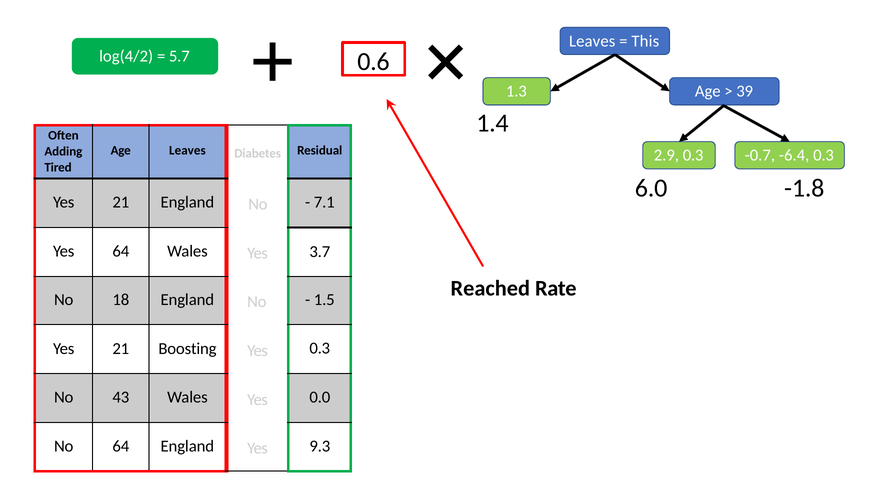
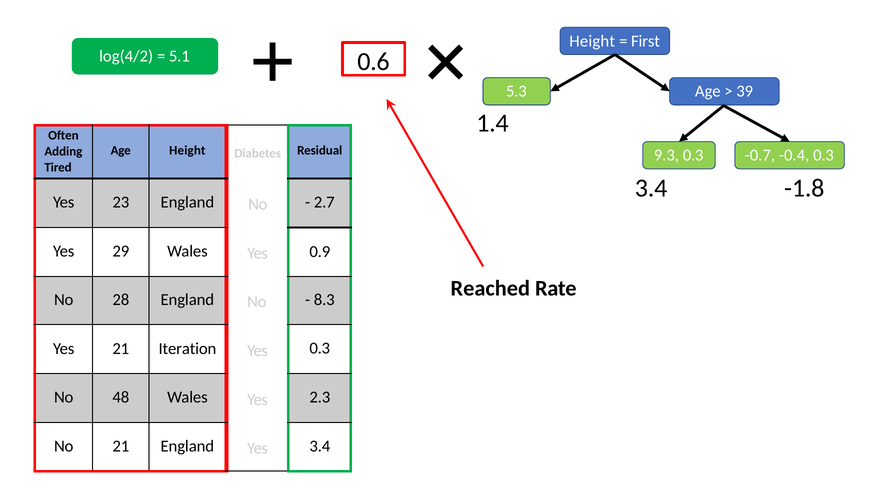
Leaves: Leaves -> Height (592, 41)
This: This -> First (645, 41)
5.7: 5.7 -> 5.1 (179, 56)
1.3: 1.3 -> 5.3 (516, 91)
Age Leaves: Leaves -> Height (187, 151)
2.9: 2.9 -> 9.3 (666, 155)
-6.4: -6.4 -> -0.4 (794, 155)
6.0: 6.0 -> 3.4 (651, 188)
21: 21 -> 23 (121, 202)
7.1: 7.1 -> 2.7 (324, 203)
Yes 64: 64 -> 29 (121, 251)
3.7: 3.7 -> 0.9 (320, 252)
18: 18 -> 28 (121, 300)
1.5: 1.5 -> 8.3 (324, 300)
Boosting: Boosting -> Iteration (187, 349)
43: 43 -> 48 (121, 398)
0.0: 0.0 -> 2.3 (320, 397)
No 64: 64 -> 21 (121, 446)
England 9.3: 9.3 -> 3.4 (320, 447)
